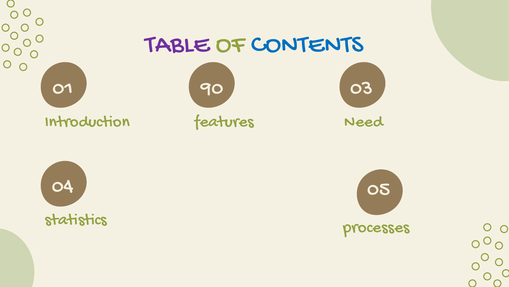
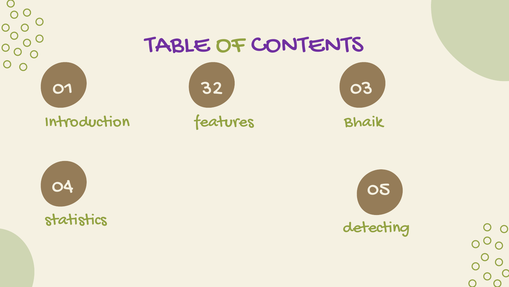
CONTENTS colour: blue -> purple (307, 43)
90: 90 -> 32 (212, 86)
Need: Need -> Bhaik (364, 120)
processes: processes -> detecting (376, 226)
